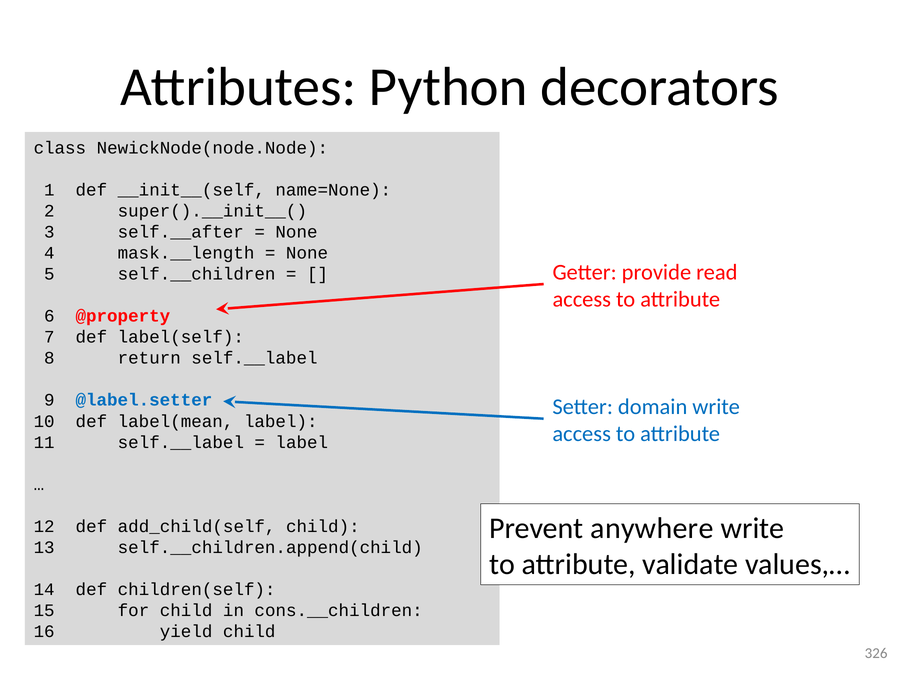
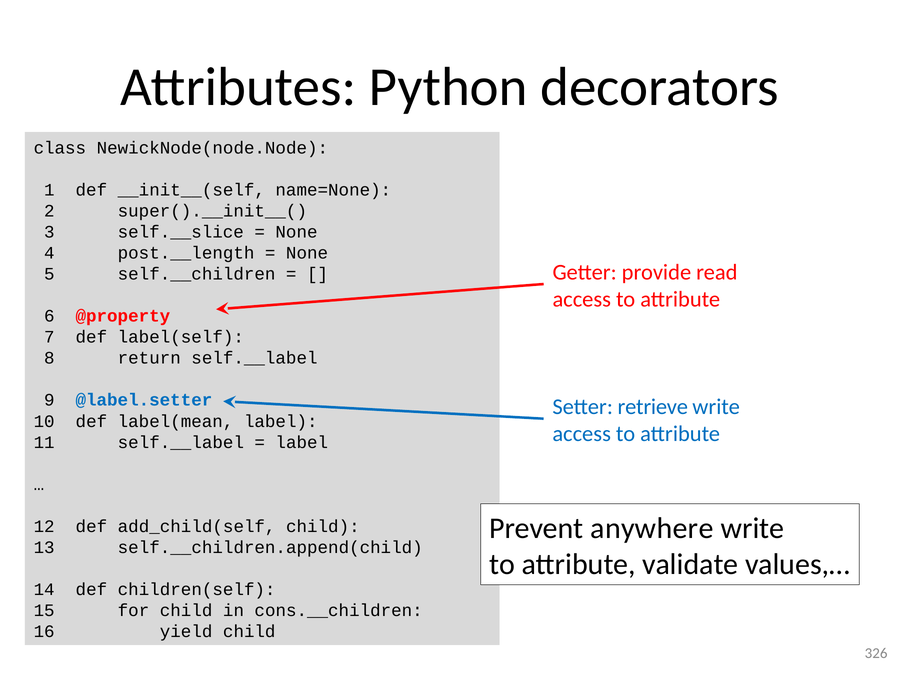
self.__after: self.__after -> self.__slice (181, 232)
mask.__length: mask.__length -> post.__length (186, 253)
domain: domain -> retrieve (653, 407)
